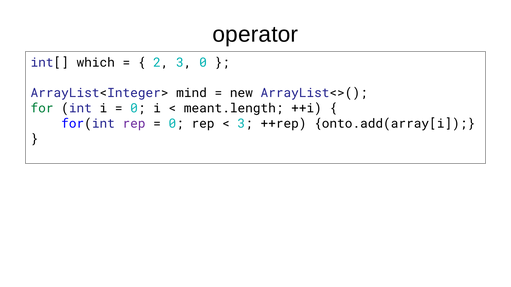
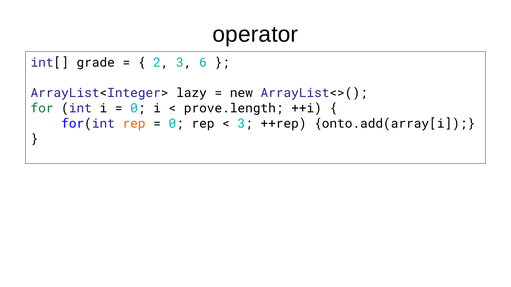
which: which -> grade (96, 63)
3 0: 0 -> 6 (203, 63)
mind: mind -> lazy (192, 93)
meant.length: meant.length -> prove.length (234, 109)
rep colour: purple -> orange (134, 124)
